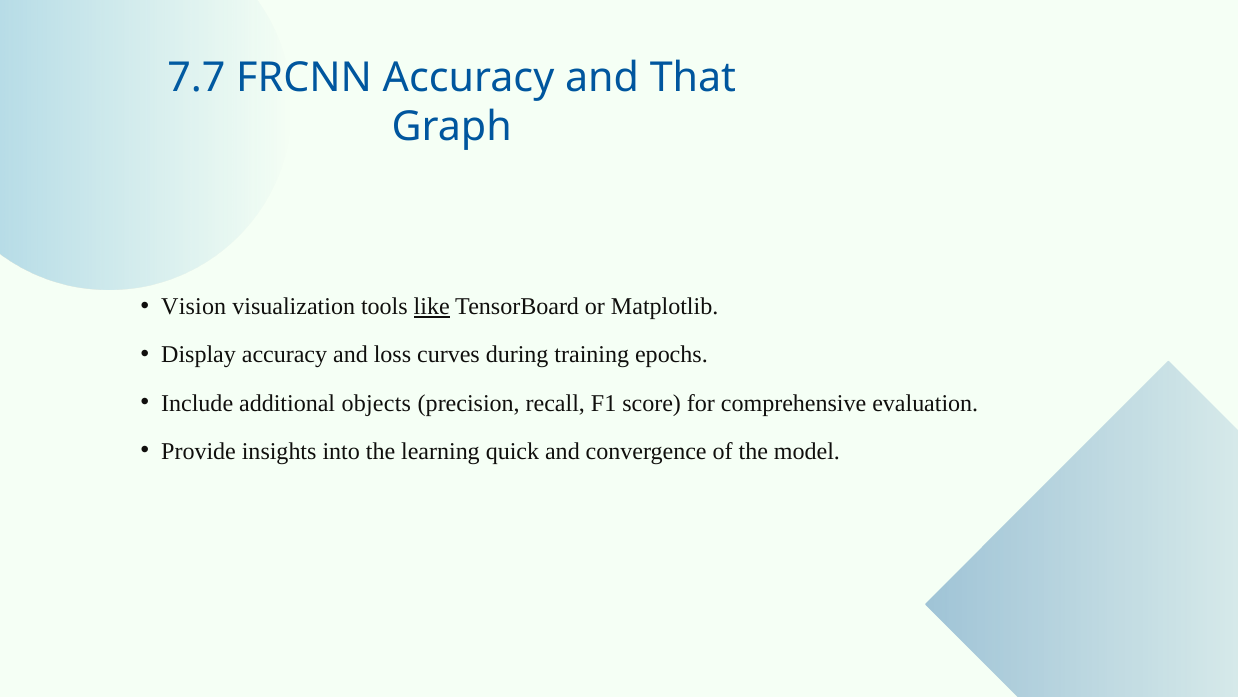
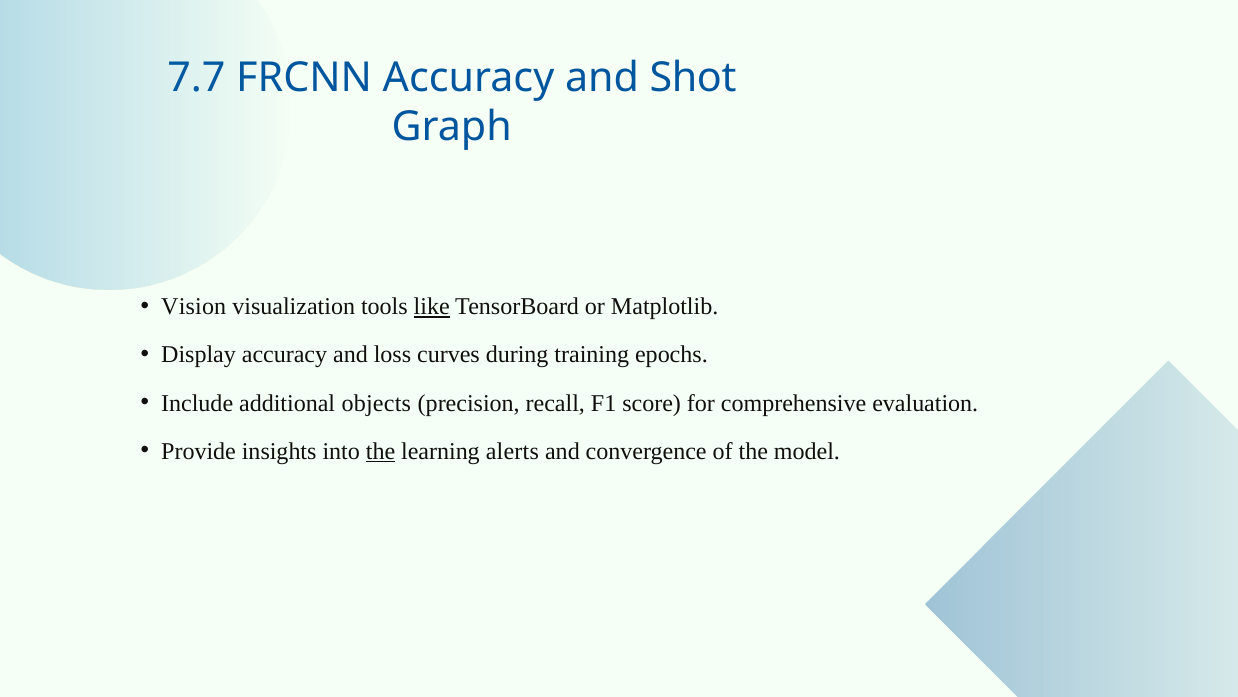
That: That -> Shot (693, 77)
the underline: none -> present (381, 451)
quick: quick -> alerts (512, 451)
